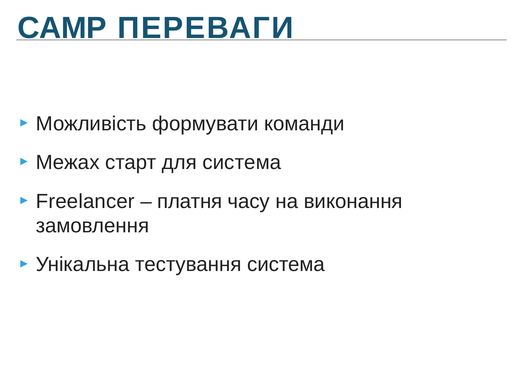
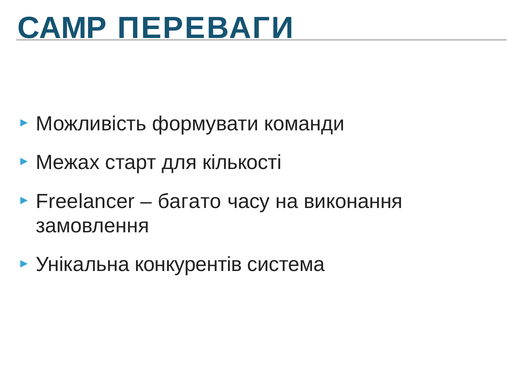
для система: система -> кількості (242, 163)
платня: платня -> багато (190, 201)
тестування: тестування -> конкурентів (188, 265)
